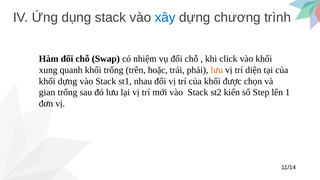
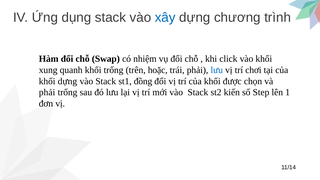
lưu colour: orange -> blue (217, 70)
diện: diện -> chơi (253, 70)
nhau: nhau -> đồng (143, 81)
gian: gian -> phải (47, 92)
